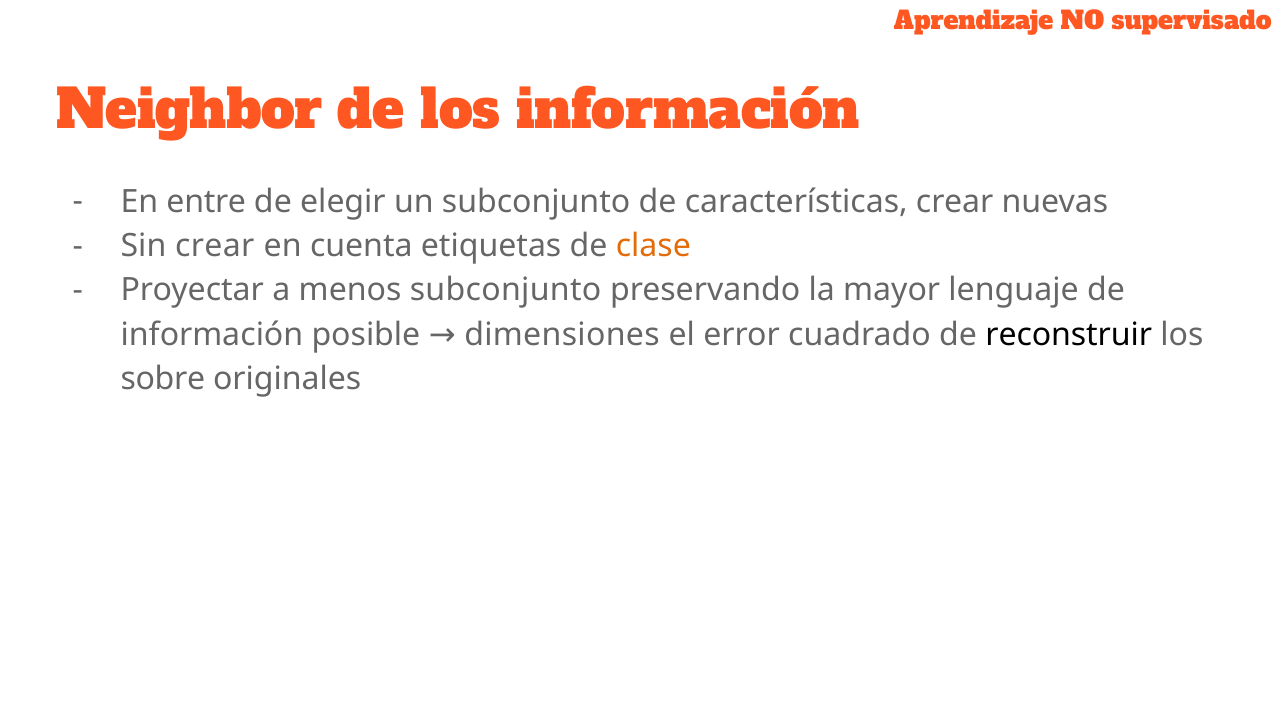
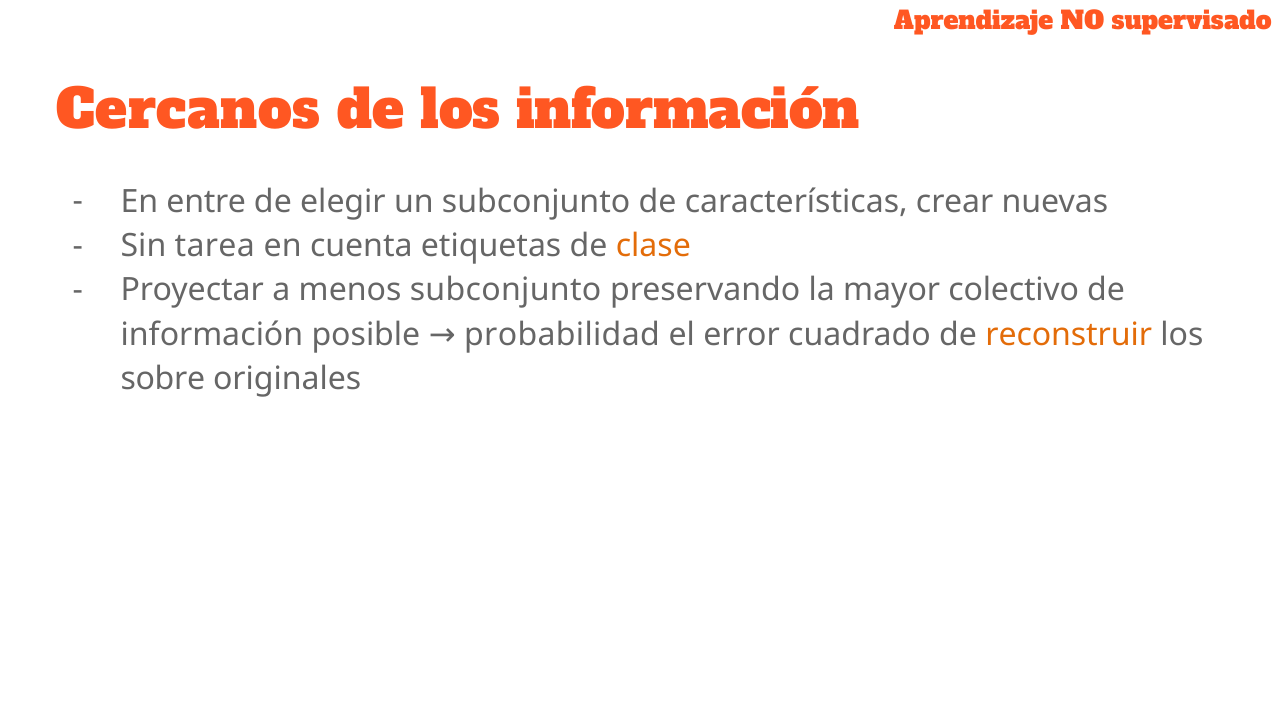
Neighbor: Neighbor -> Cercanos (189, 111)
Sin crear: crear -> tarea (215, 246)
lenguaje: lenguaje -> colectivo (1014, 290)
dimensiones: dimensiones -> probabilidad (562, 335)
reconstruir colour: black -> orange (1069, 335)
